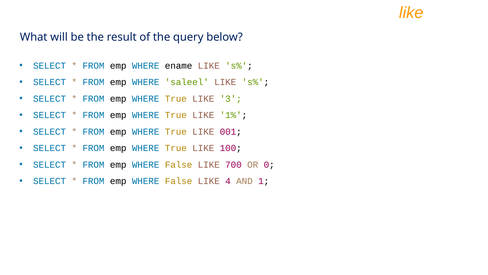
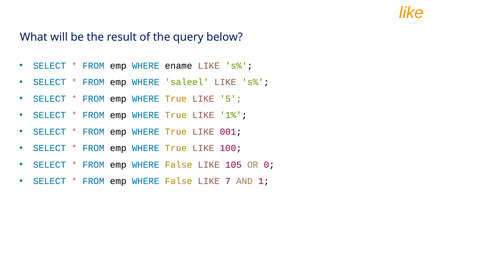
3: 3 -> 5 (231, 99)
700: 700 -> 105 (233, 164)
4: 4 -> 7 (228, 181)
